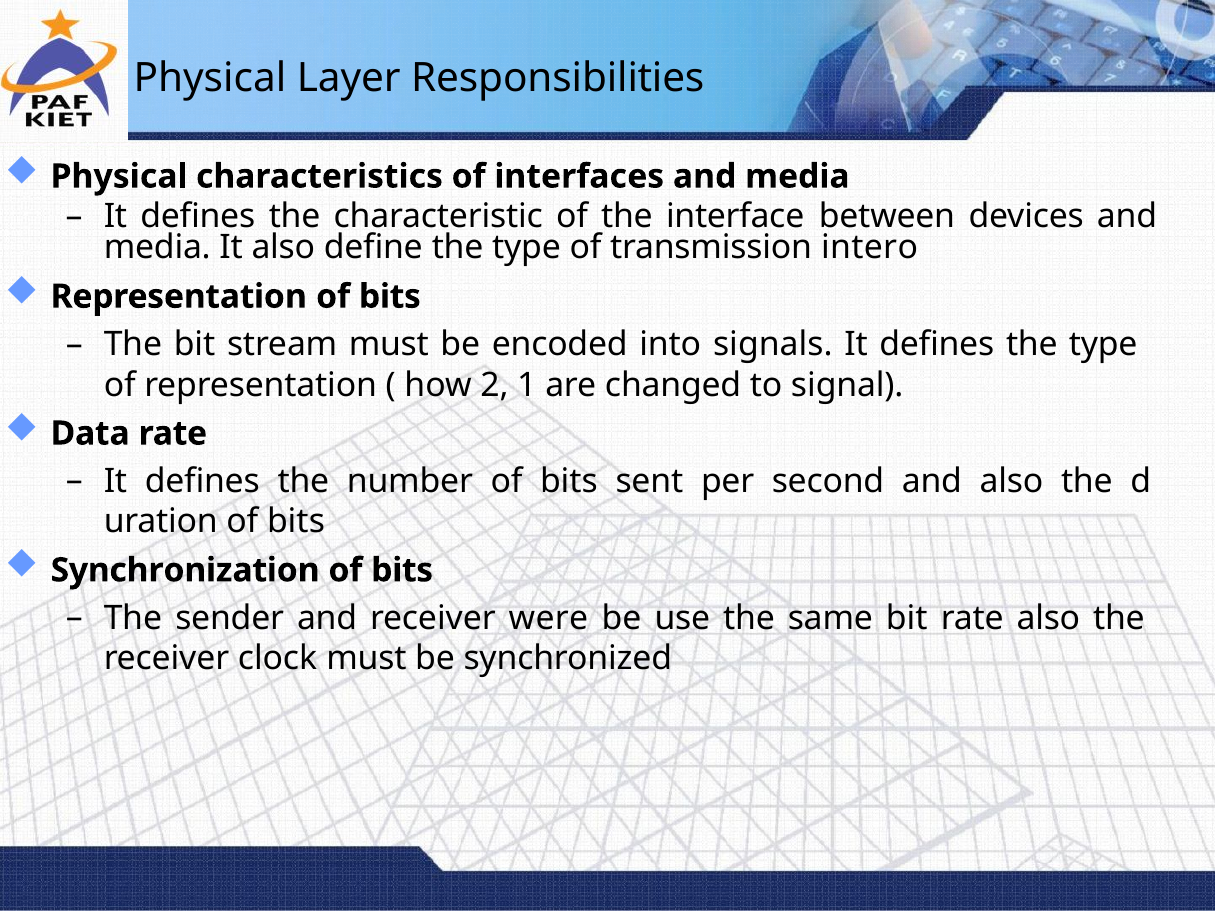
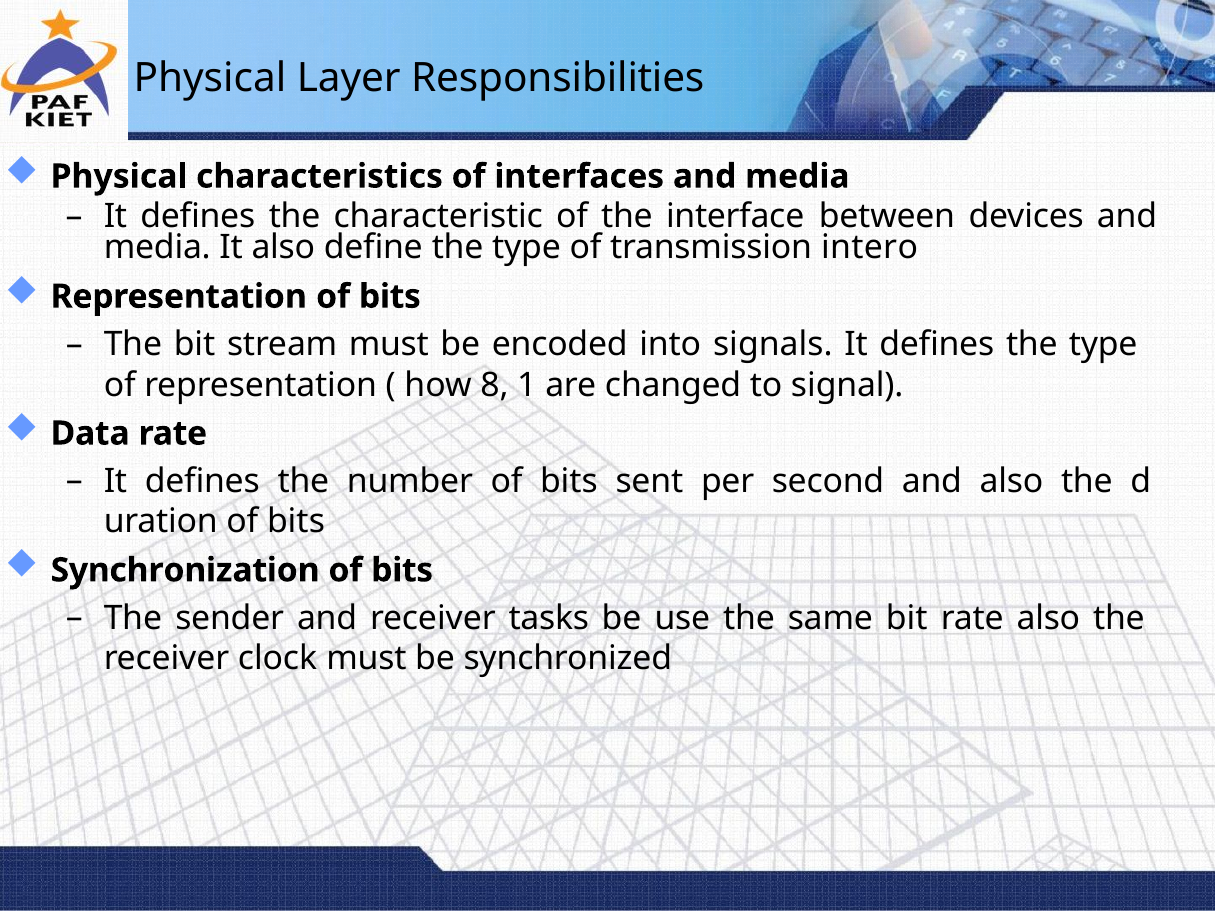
2: 2 -> 8 (494, 385)
were: were -> tasks (549, 618)
